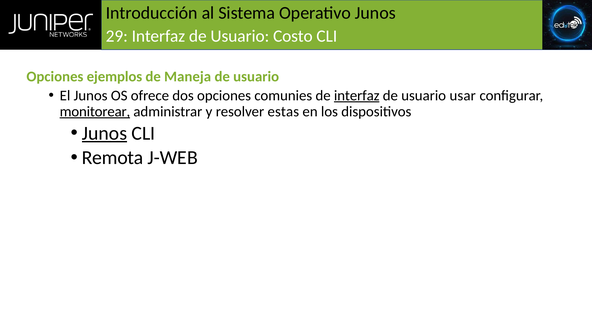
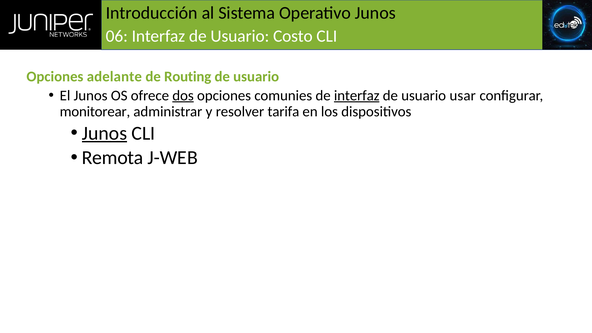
29: 29 -> 06 (117, 36)
ejemplos: ejemplos -> adelante (114, 76)
Maneja: Maneja -> Routing (188, 76)
dos underline: none -> present (183, 96)
monitorear underline: present -> none (95, 111)
estas: estas -> tarifa (283, 111)
